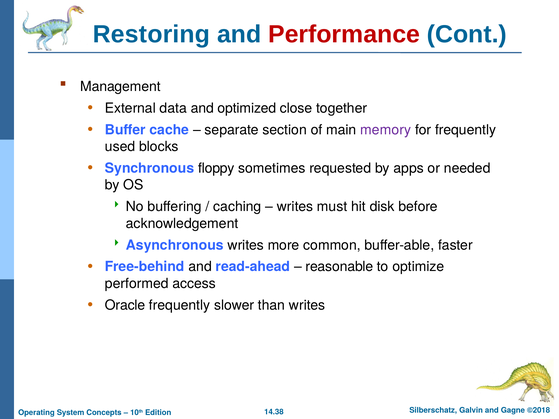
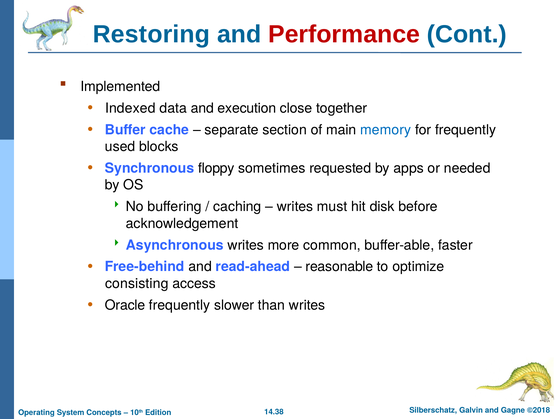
Management: Management -> Implemented (120, 87)
External: External -> Indexed (130, 108)
optimized: optimized -> execution (247, 108)
memory colour: purple -> blue (386, 130)
performed: performed -> consisting (137, 284)
